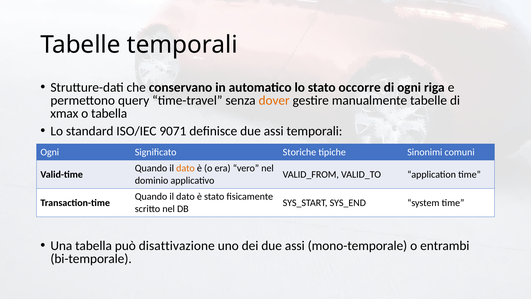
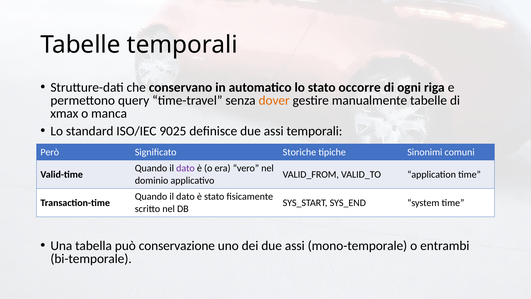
o tabella: tabella -> manca (109, 113)
9071: 9071 -> 9025 (173, 131)
Ogni: Ogni -> Però (50, 152)
dato colour: orange -> purple (185, 168)
disattivazione: disattivazione -> conservazione (177, 245)
